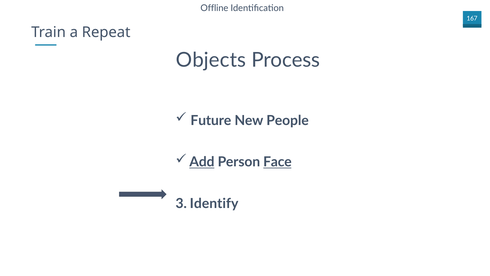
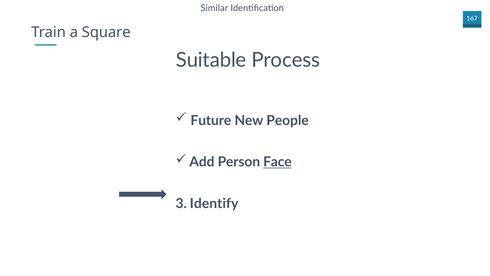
Offline: Offline -> Similar (214, 8)
Repeat: Repeat -> Square (106, 32)
Objects: Objects -> Suitable (211, 60)
Add underline: present -> none (202, 162)
